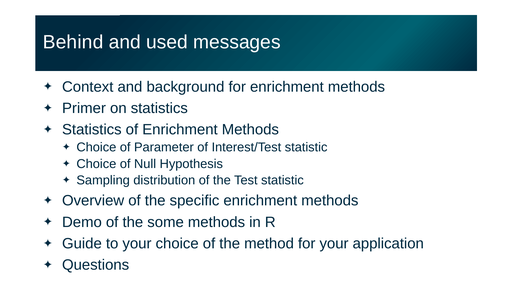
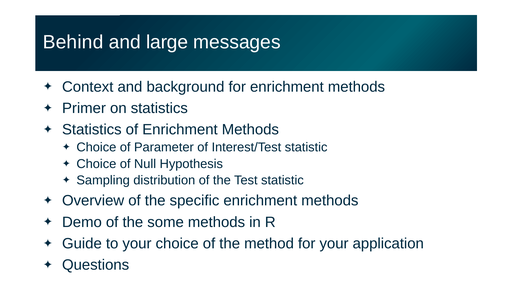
used: used -> large (167, 42)
